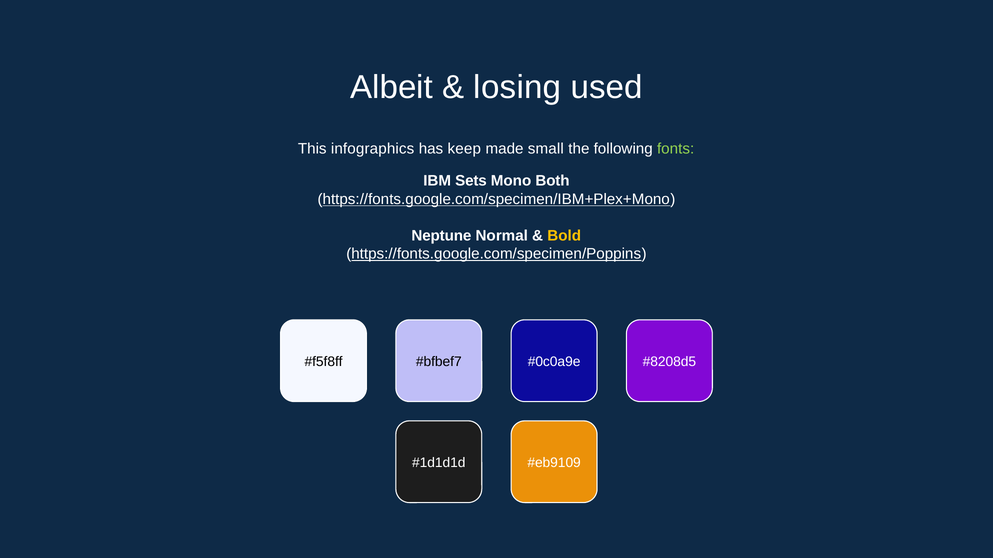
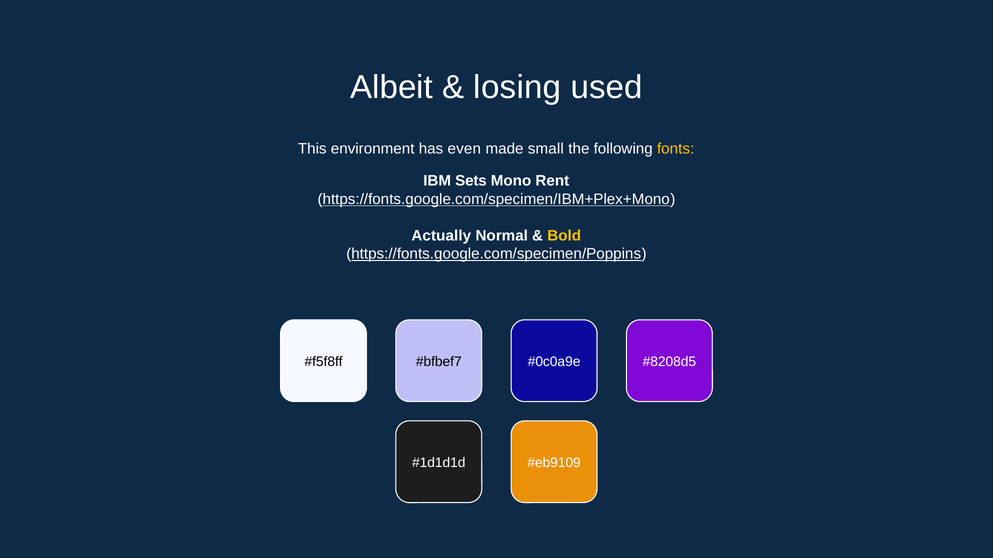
infographics: infographics -> environment (373, 149)
keep: keep -> even (464, 149)
fonts colour: light green -> yellow (676, 149)
Both: Both -> Rent (552, 181)
Neptune: Neptune -> Actually (441, 236)
